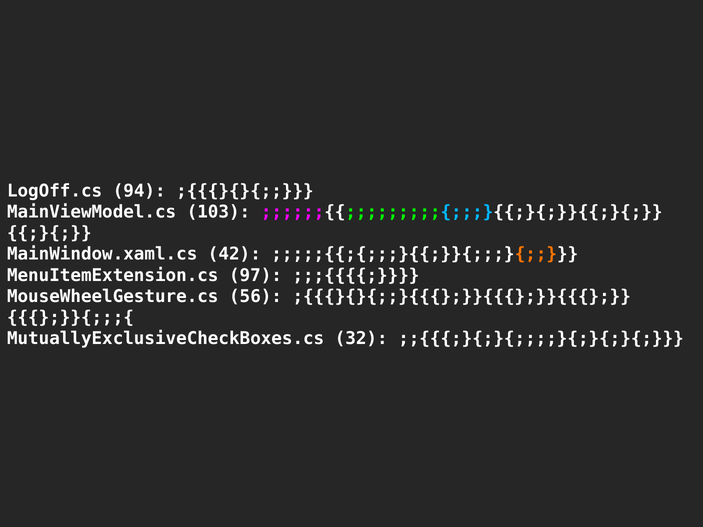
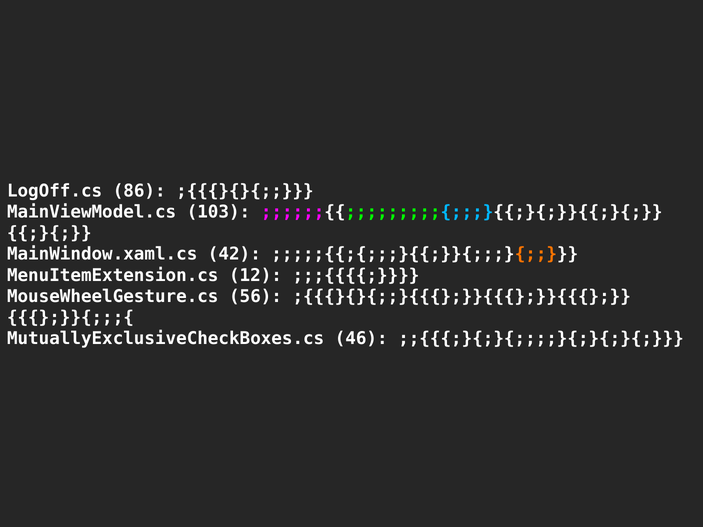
94: 94 -> 86 (139, 191)
97: 97 -> 12 (255, 275)
32: 32 -> 46 (361, 339)
